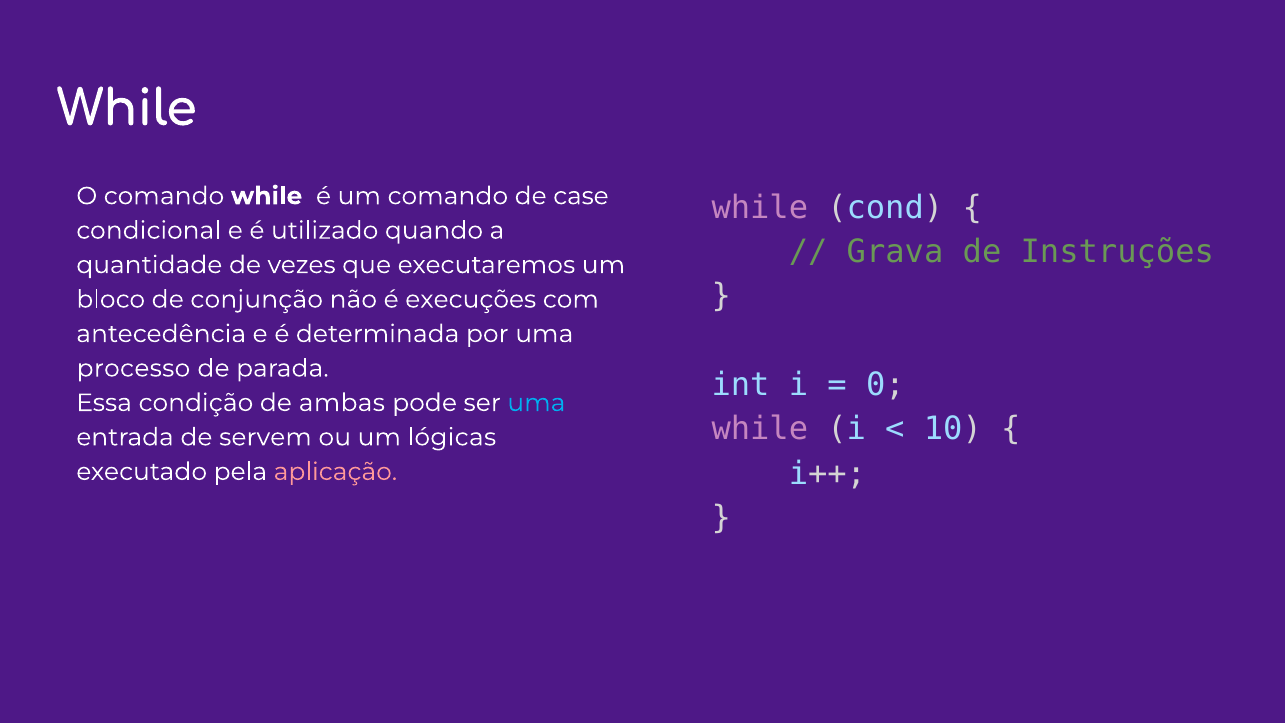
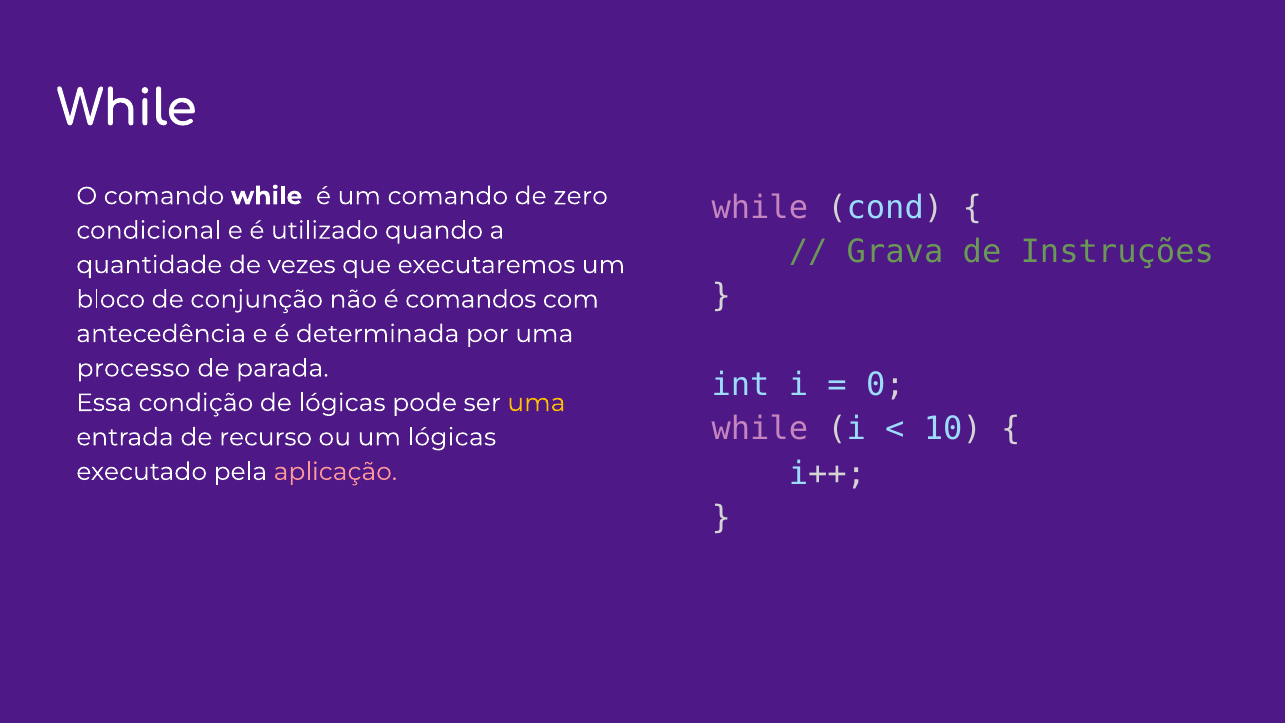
case: case -> zero (581, 196)
execuções: execuções -> comandos (471, 299)
de ambas: ambas -> lógicas (342, 403)
uma colour: light blue -> yellow (536, 403)
servem: servem -> recurso (266, 437)
